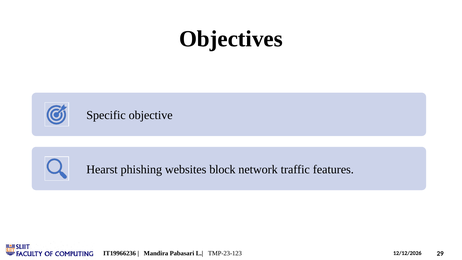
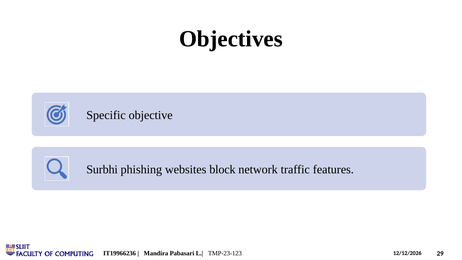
Hearst: Hearst -> Surbhi (102, 169)
